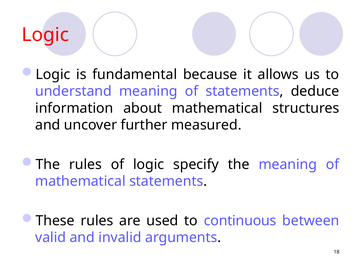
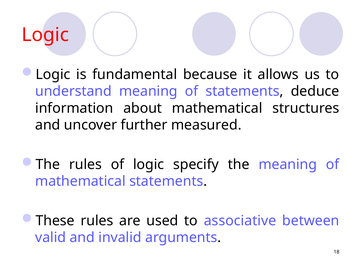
continuous: continuous -> associative (240, 220)
